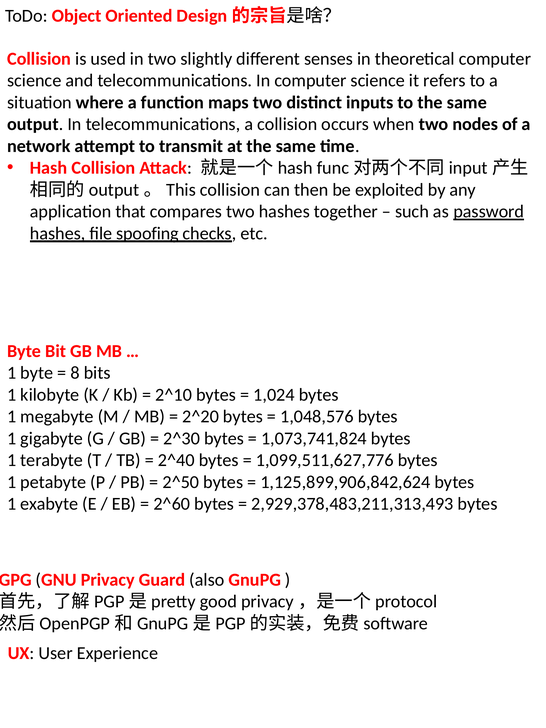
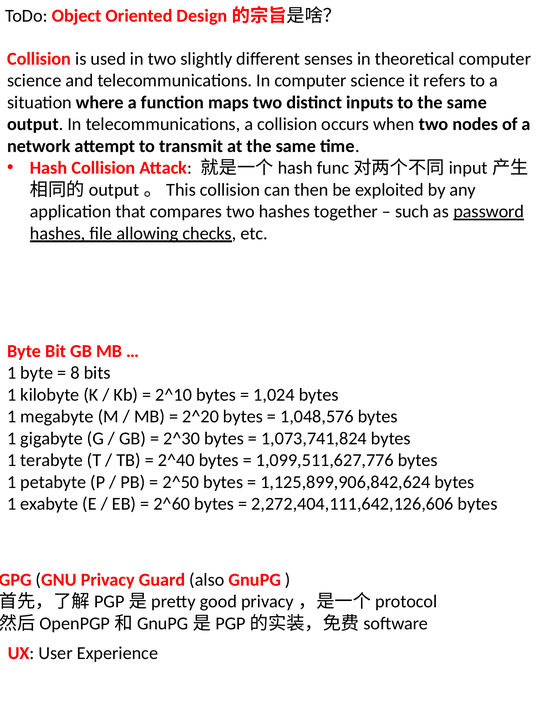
spoofing: spoofing -> allowing (147, 233)
2,929,378,483,211,313,493: 2,929,378,483,211,313,493 -> 2,272,404,111,642,126,606 (352, 504)
